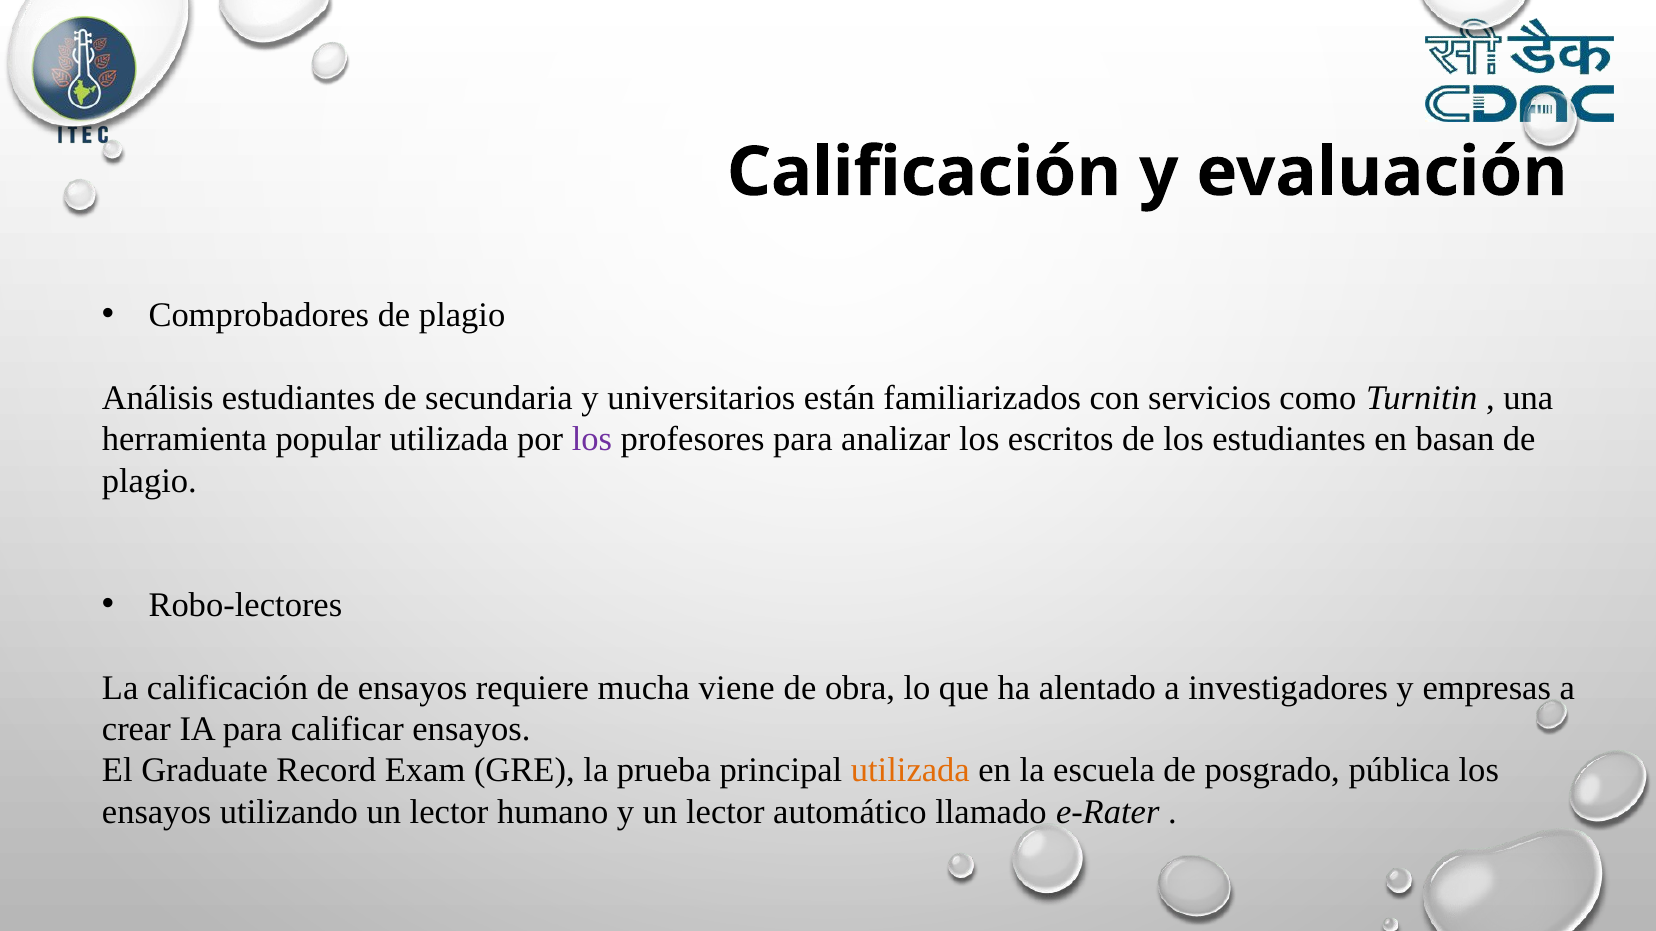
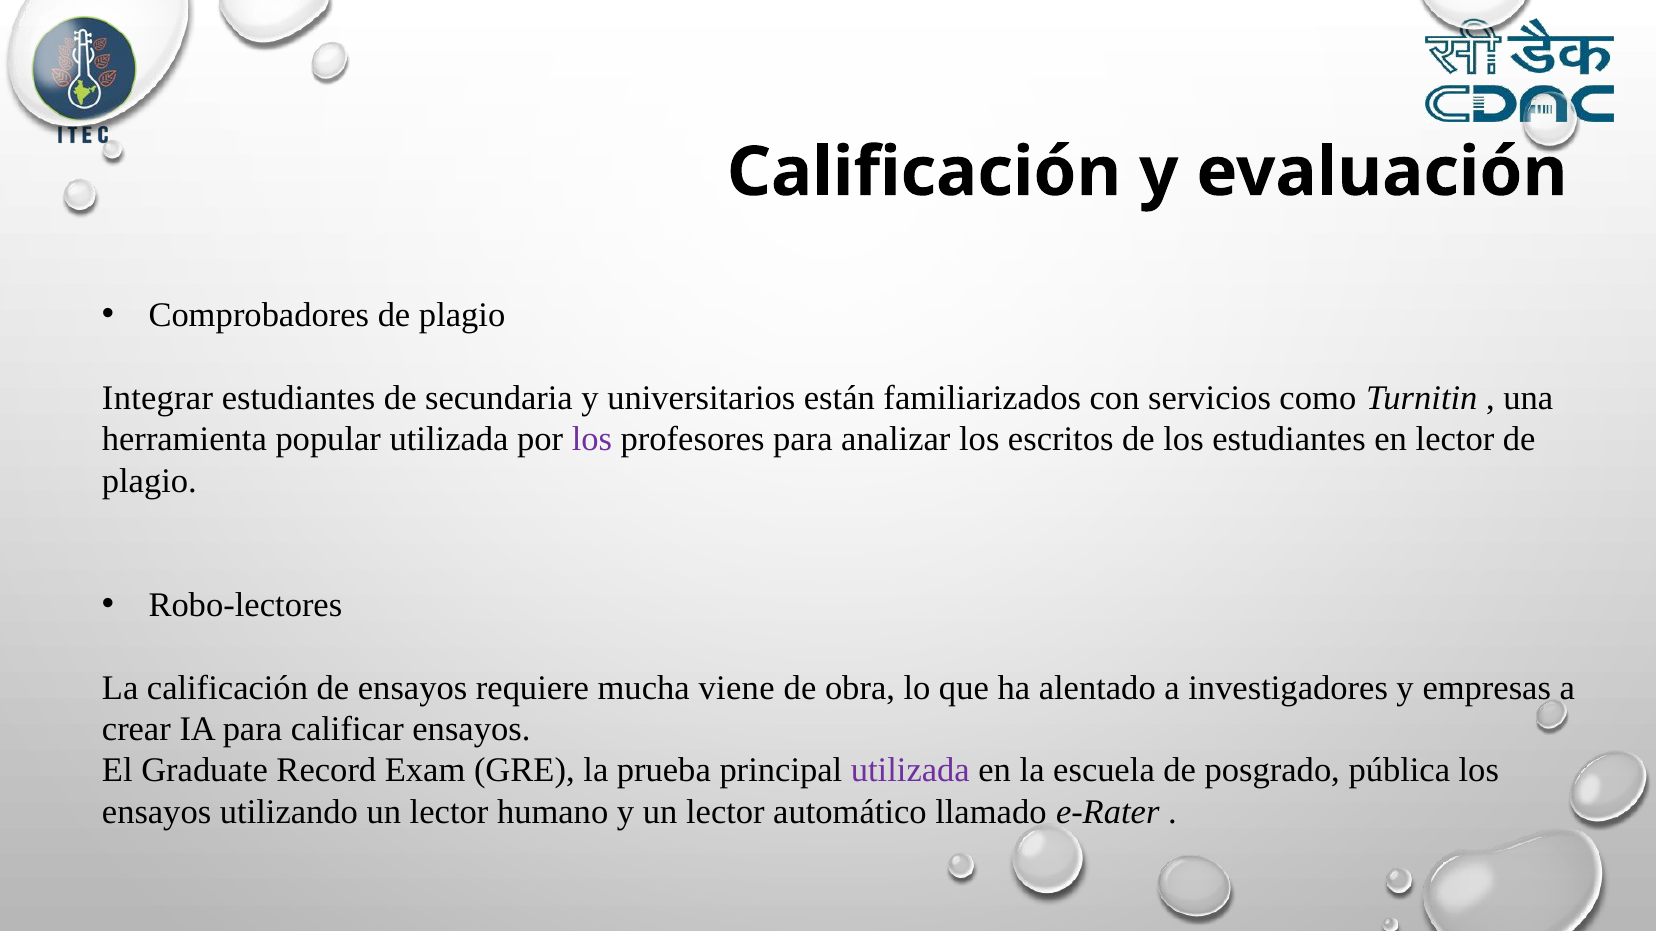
Análisis: Análisis -> Integrar (158, 398)
en basan: basan -> lector (1455, 440)
utilizada colour: orange -> purple (910, 771)
